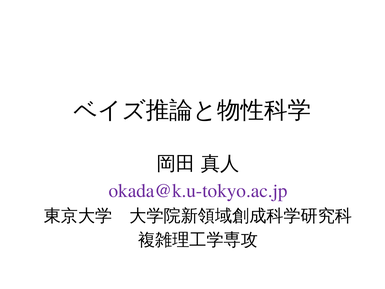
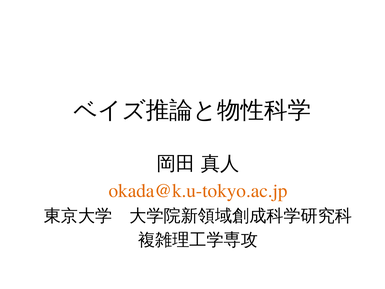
okada@k.u-tokyo.ac.jp colour: purple -> orange (198, 191)
